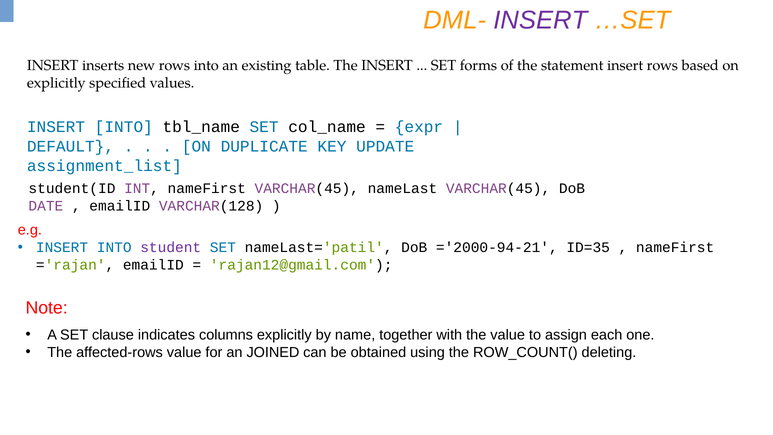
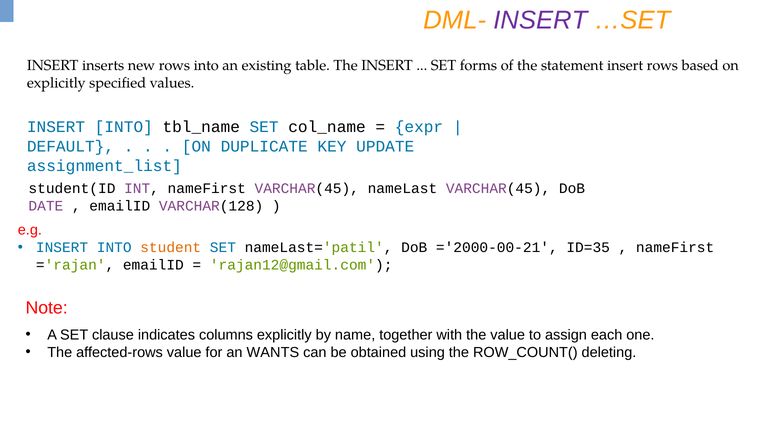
student colour: purple -> orange (171, 247)
='2000-94-21: ='2000-94-21 -> ='2000-00-21 (497, 247)
JOINED: JOINED -> WANTS (273, 352)
